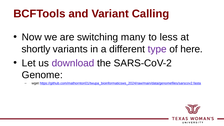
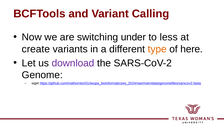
many: many -> under (133, 37)
shortly: shortly -> create (36, 49)
type colour: purple -> orange (157, 49)
